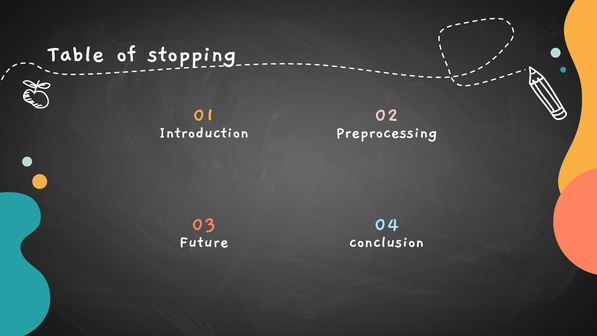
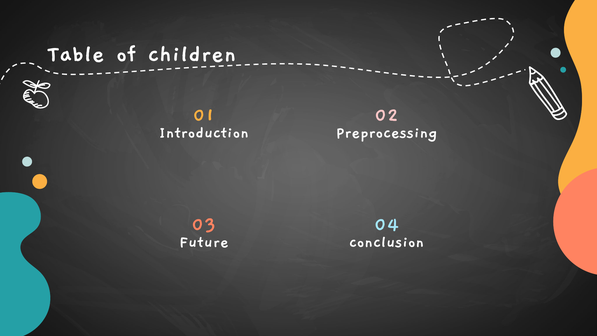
stopping: stopping -> children (192, 53)
